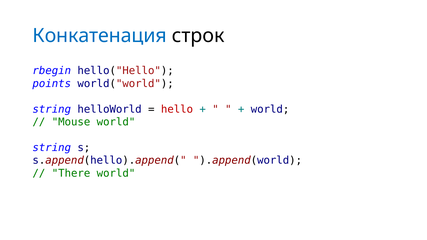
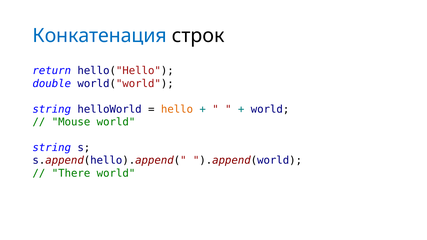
rbegin: rbegin -> return (52, 71)
points: points -> double (52, 84)
hello colour: red -> orange (177, 109)
